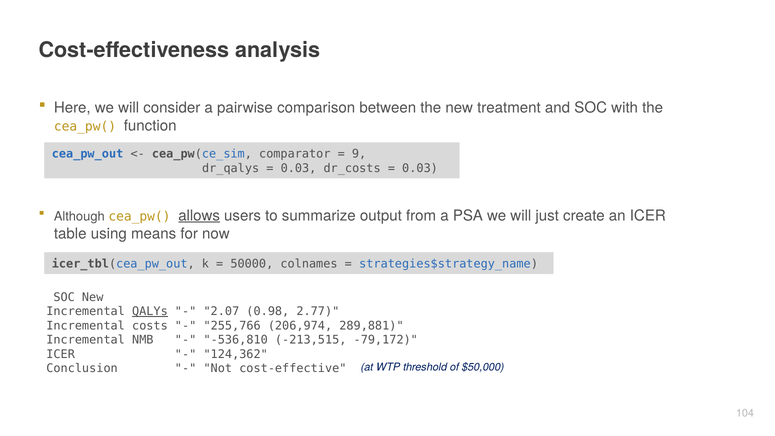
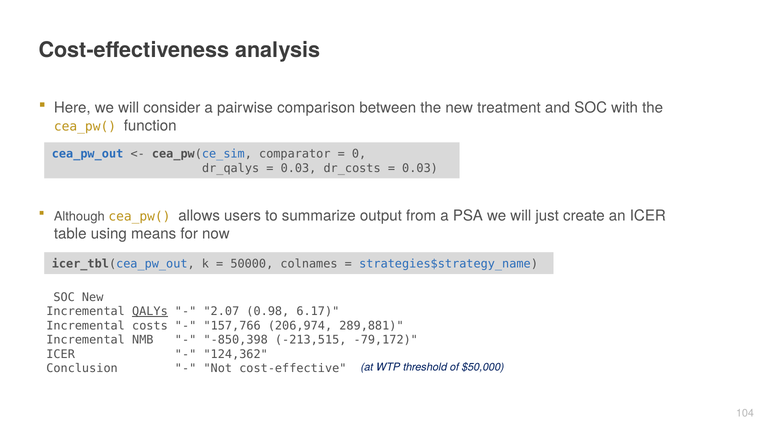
9: 9 -> 0 (359, 154)
allows underline: present -> none (199, 216)
2.77: 2.77 -> 6.17 (318, 311)
255,766: 255,766 -> 157,766 (232, 326)
-536,810: -536,810 -> -850,398 (236, 340)
